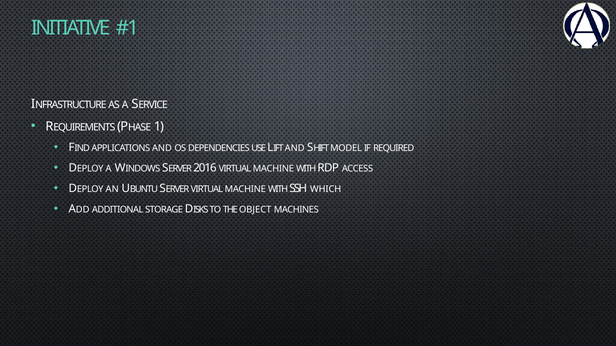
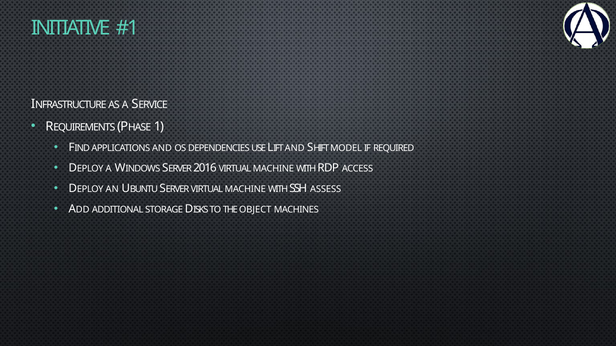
WHICH: WHICH -> ASSESS (326, 189)
